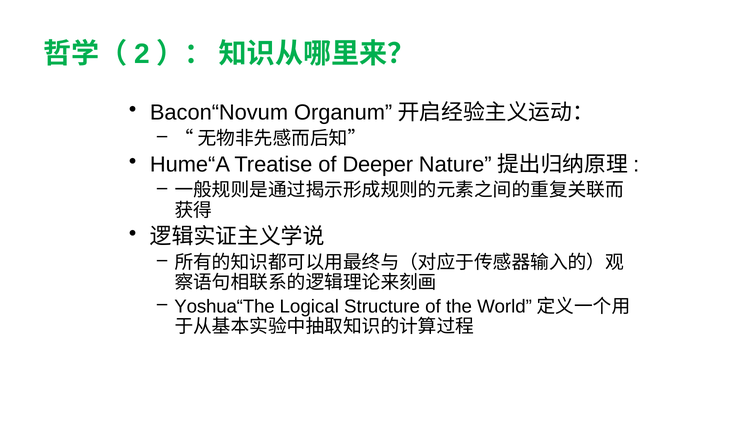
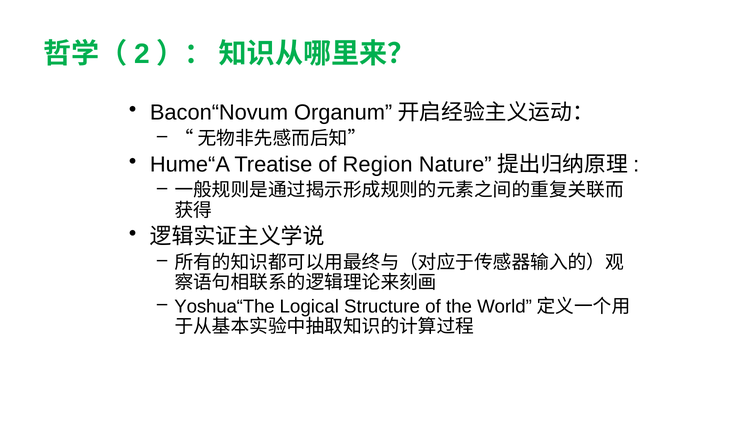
Deeper: Deeper -> Region (378, 165)
